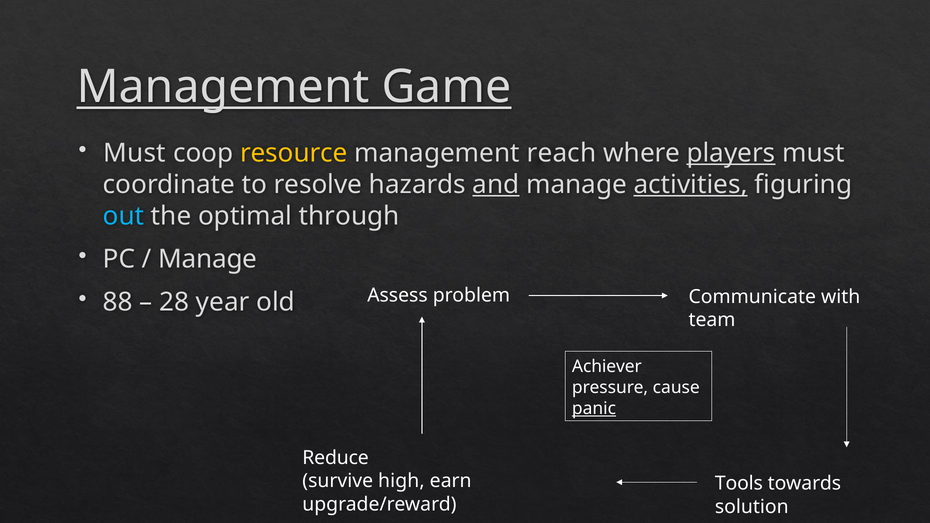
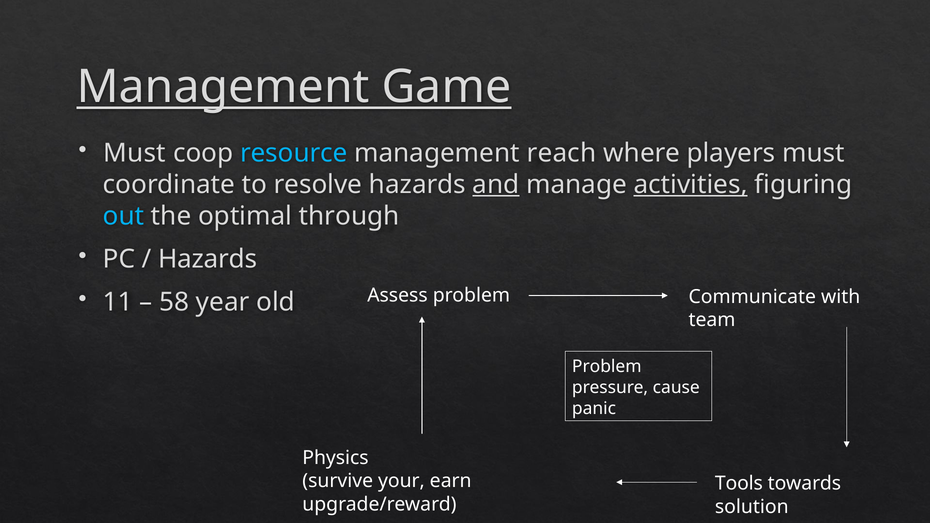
resource colour: yellow -> light blue (294, 153)
players underline: present -> none (731, 153)
Manage: Manage -> Hazards (208, 259)
88: 88 -> 11 (118, 302)
28: 28 -> 58 (174, 302)
Achiever: Achiever -> Problem (607, 367)
panic underline: present -> none (594, 408)
Reduce: Reduce -> Physics (335, 458)
high: high -> your (401, 481)
